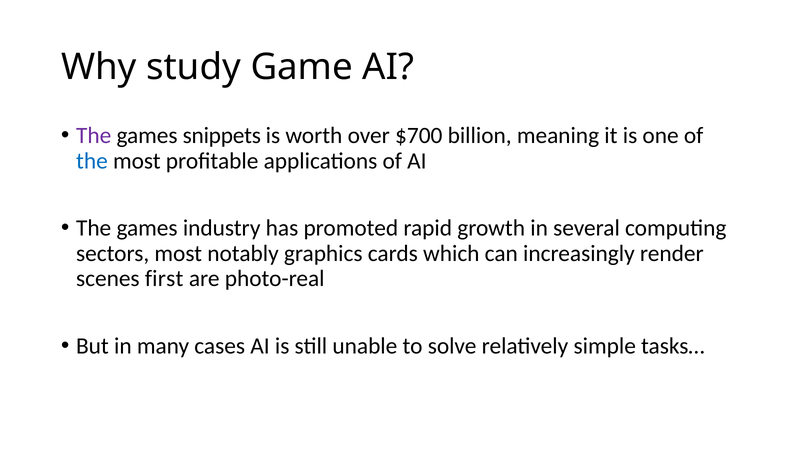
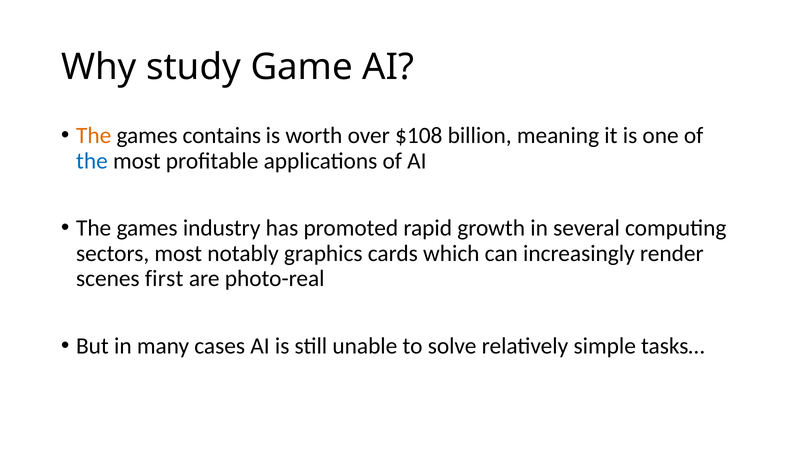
The colour: purple -> orange (94, 135)
snippets: snippets -> contains (222, 135)
$700: $700 -> $108 (419, 135)
